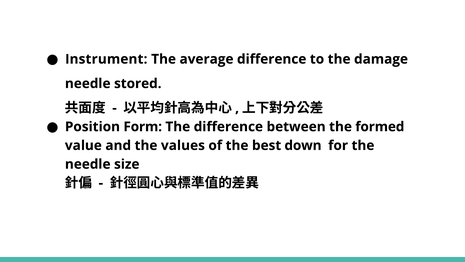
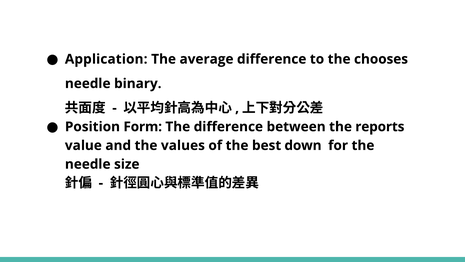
Instrument: Instrument -> Application (106, 59)
damage: damage -> chooses (381, 59)
stored: stored -> binary (138, 83)
formed: formed -> reports (380, 127)
